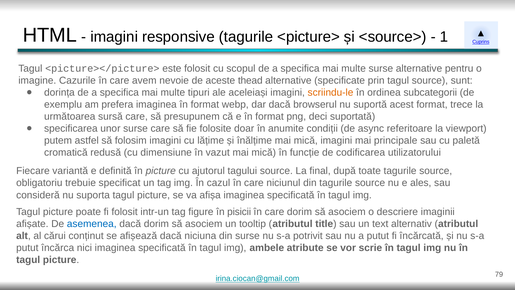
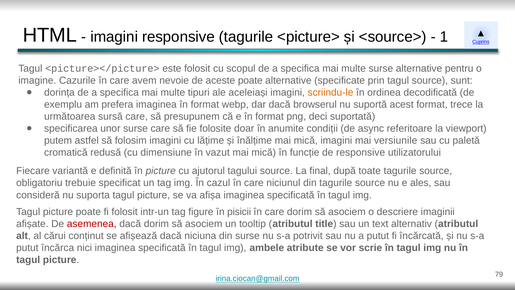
aceste thead: thead -> poate (250, 80)
subcategorii: subcategorii -> decodificată (430, 92)
principale: principale -> versiunile (396, 140)
de codificarea: codificarea -> responsive (361, 152)
asemenea colour: blue -> red (92, 224)
